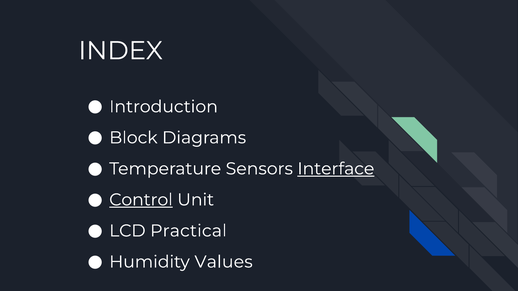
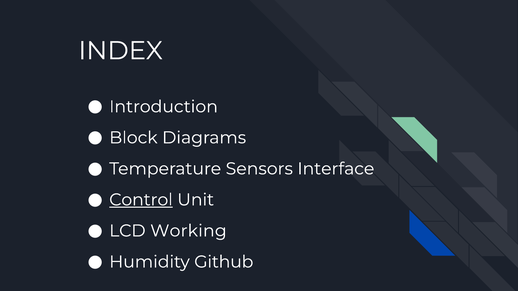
Interface underline: present -> none (336, 169)
Practical: Practical -> Working (188, 231)
Values: Values -> Github (224, 262)
